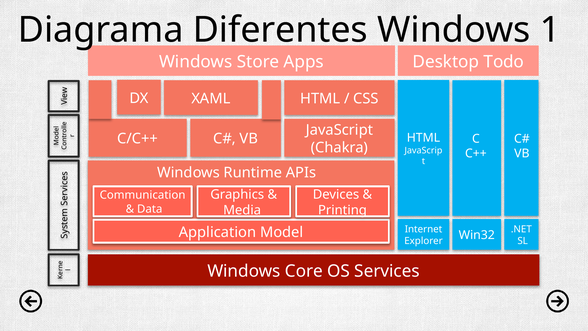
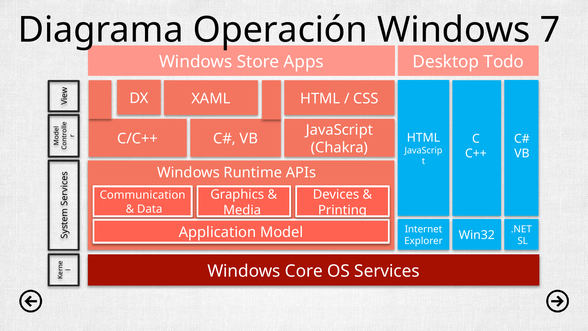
Diferentes: Diferentes -> Operación (280, 30)
1: 1 -> 7 (550, 30)
